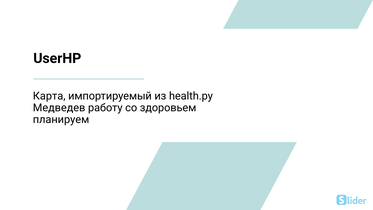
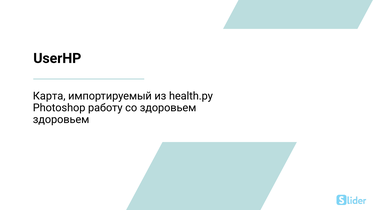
Медведев: Медведев -> Photoshop (59, 108)
планируем: планируем -> здоровьем (61, 119)
